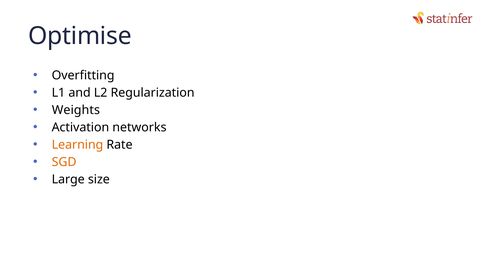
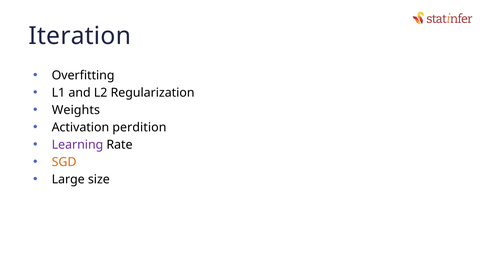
Optimise: Optimise -> Iteration (80, 36)
networks: networks -> perdition (139, 127)
Learning colour: orange -> purple (77, 144)
